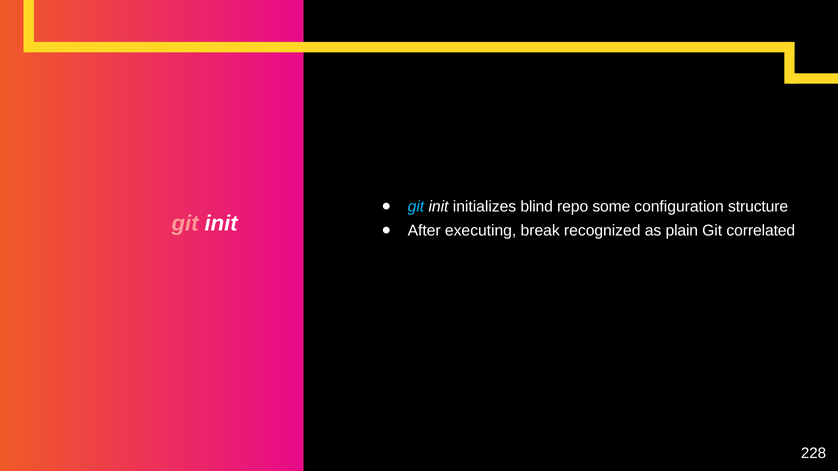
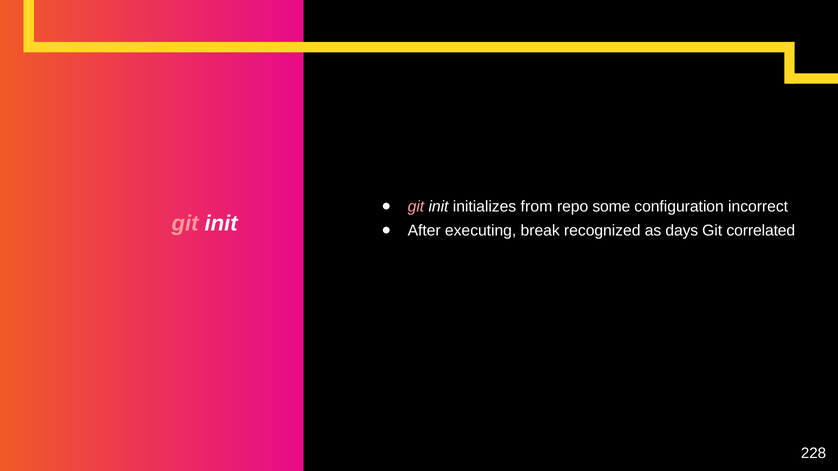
git colour: light blue -> pink (416, 206)
blind: blind -> from (537, 206)
structure: structure -> incorrect (758, 206)
plain: plain -> days (682, 231)
